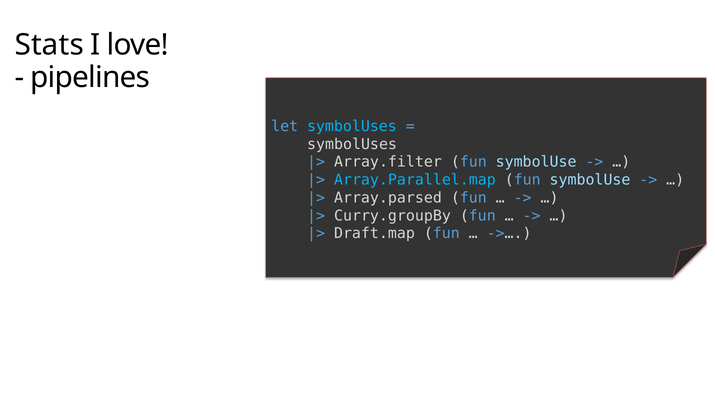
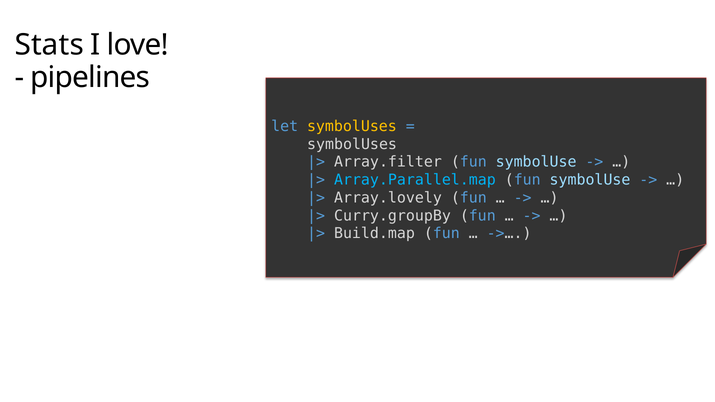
symbolUses colour: light blue -> yellow (352, 126)
Array.parsed: Array.parsed -> Array.lovely (388, 198)
Draft.map: Draft.map -> Build.map (374, 234)
